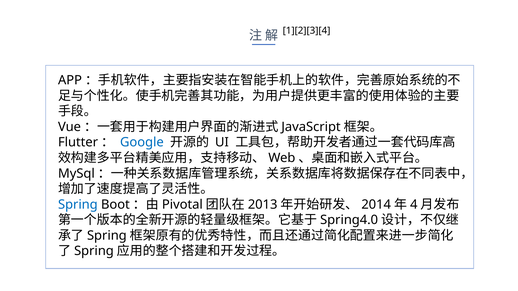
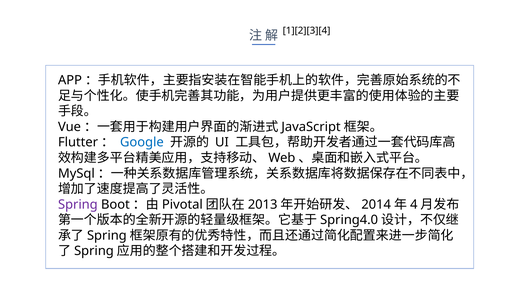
Spring colour: blue -> purple (78, 205)
